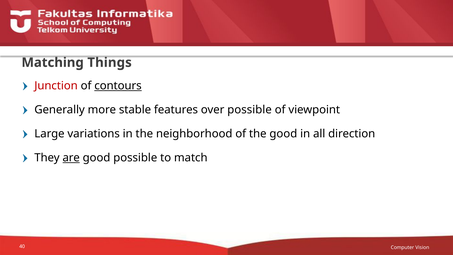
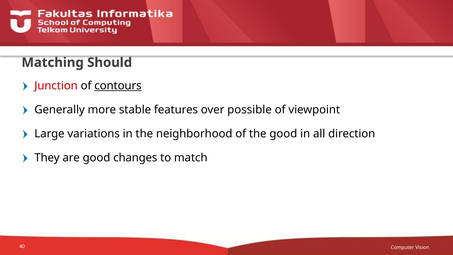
Things: Things -> Should (110, 62)
are underline: present -> none (71, 158)
good possible: possible -> changes (135, 158)
